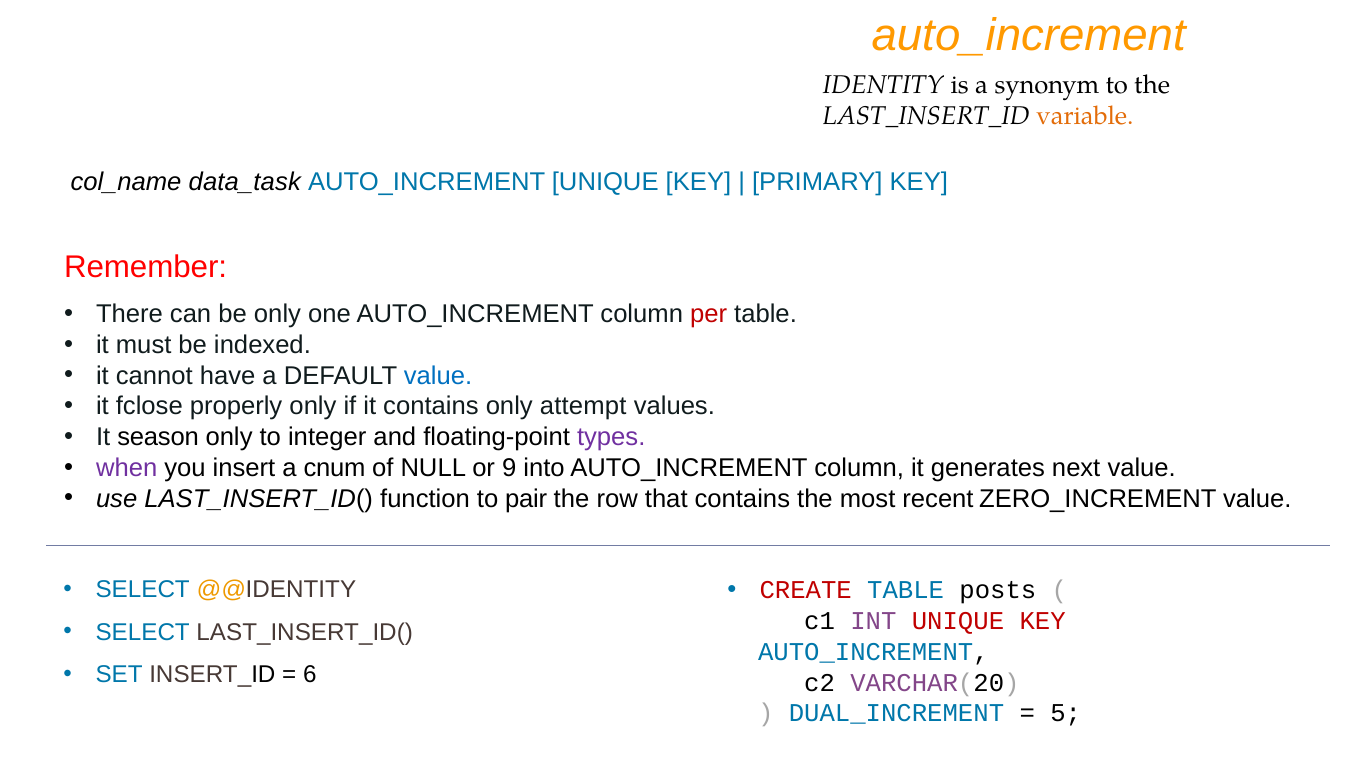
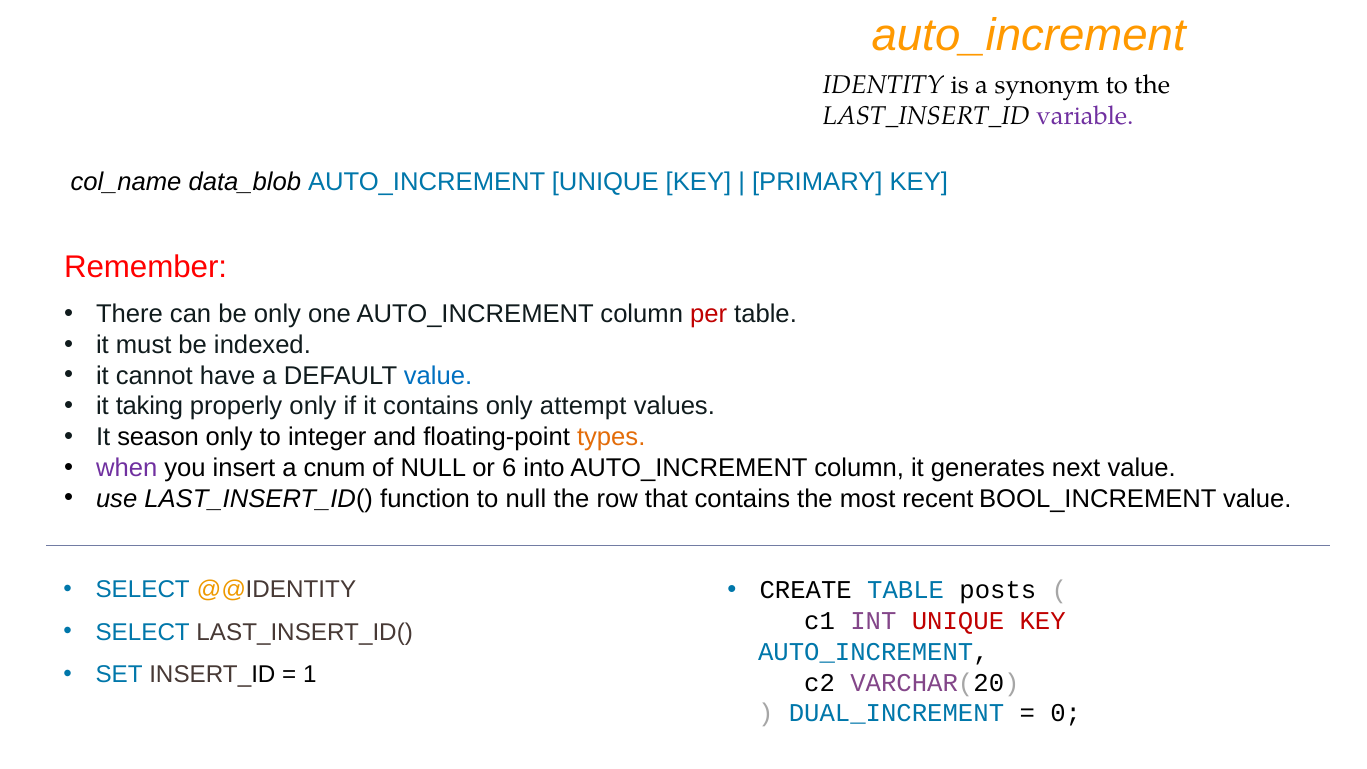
variable colour: orange -> purple (1085, 116)
data_task: data_task -> data_blob (245, 182)
fclose: fclose -> taking (149, 406)
types colour: purple -> orange (611, 437)
9: 9 -> 6 (509, 468)
to pair: pair -> null (526, 499)
ZERO_INCREMENT: ZERO_INCREMENT -> BOOL_INCREMENT (1098, 499)
CREATE colour: red -> black (806, 590)
6: 6 -> 1 (310, 675)
5: 5 -> 0 (1066, 713)
